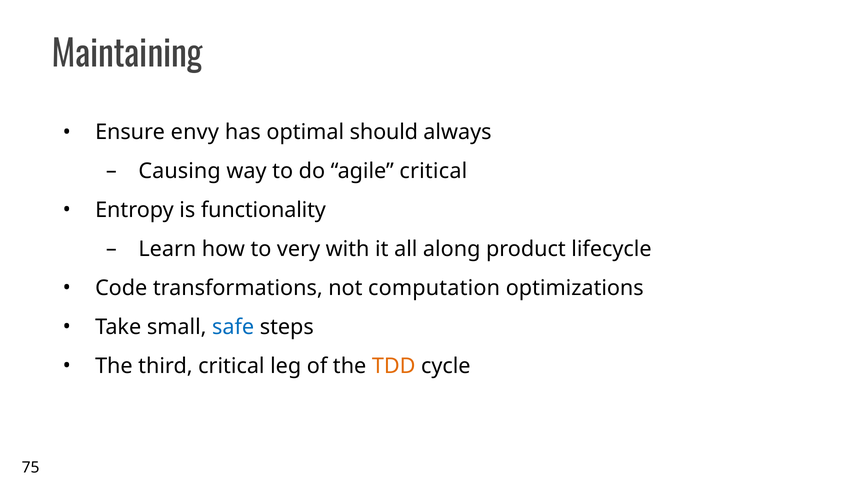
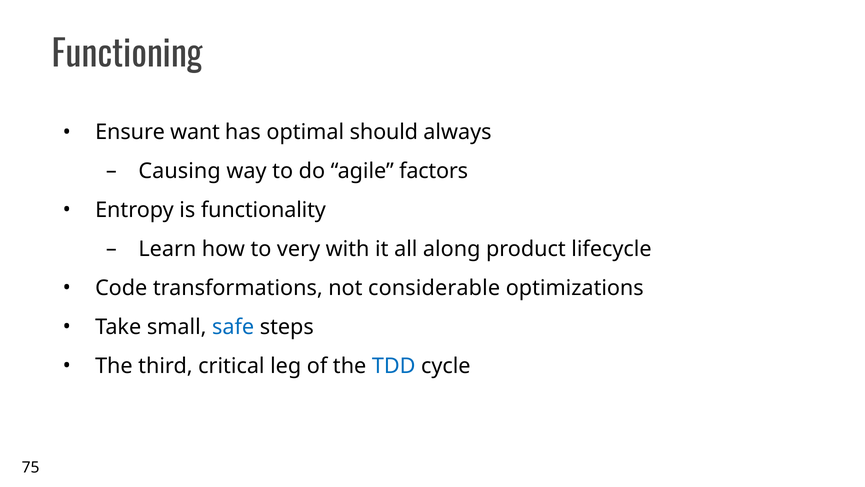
Maintaining: Maintaining -> Functioning (127, 55)
envy: envy -> want (195, 132)
agile critical: critical -> factors (434, 171)
computation: computation -> considerable (434, 288)
TDD colour: orange -> blue (394, 366)
